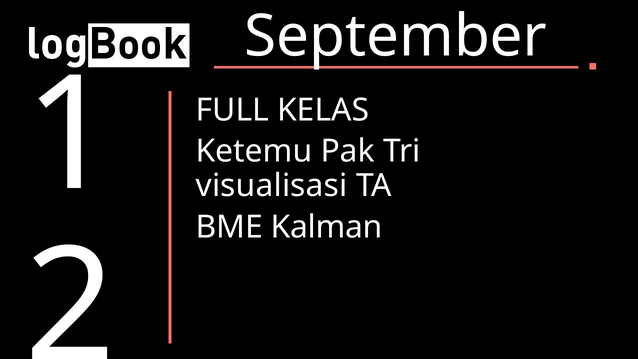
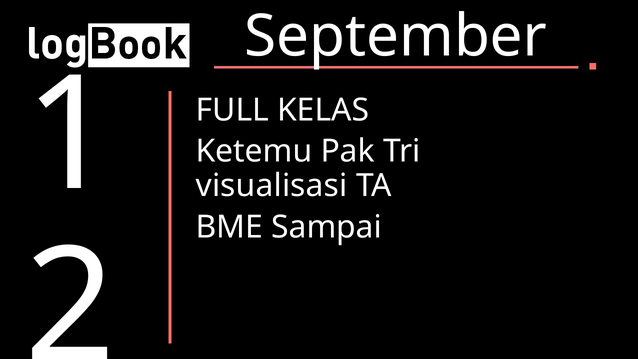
Kalman: Kalman -> Sampai (327, 227)
